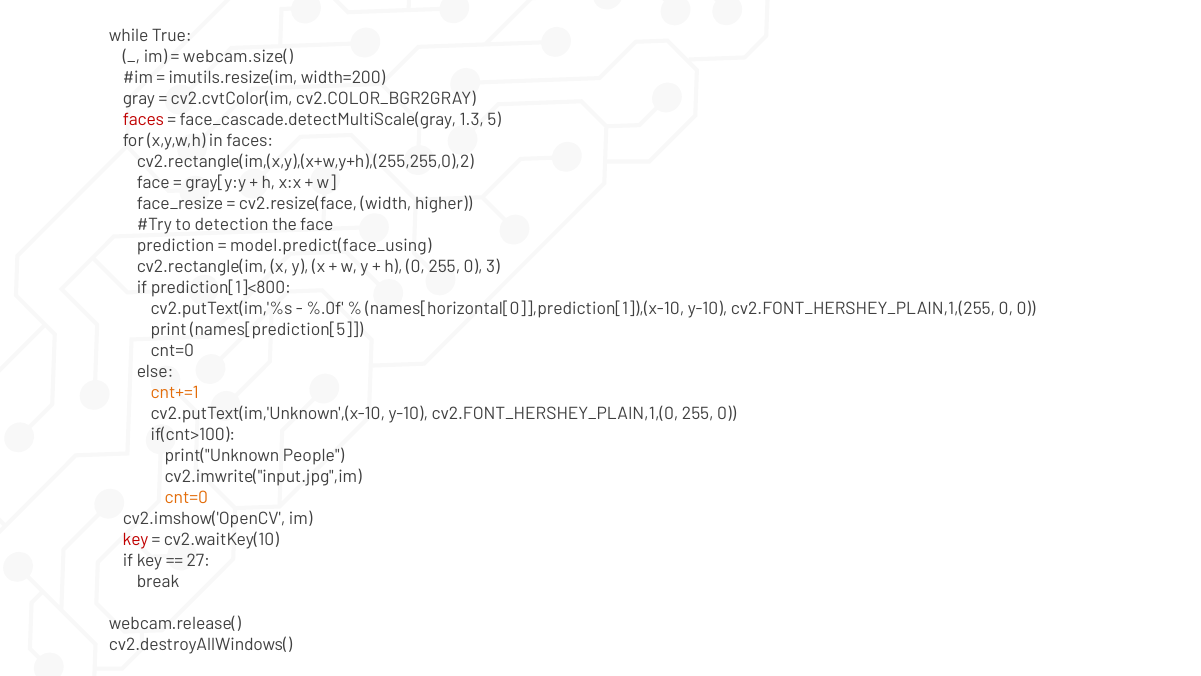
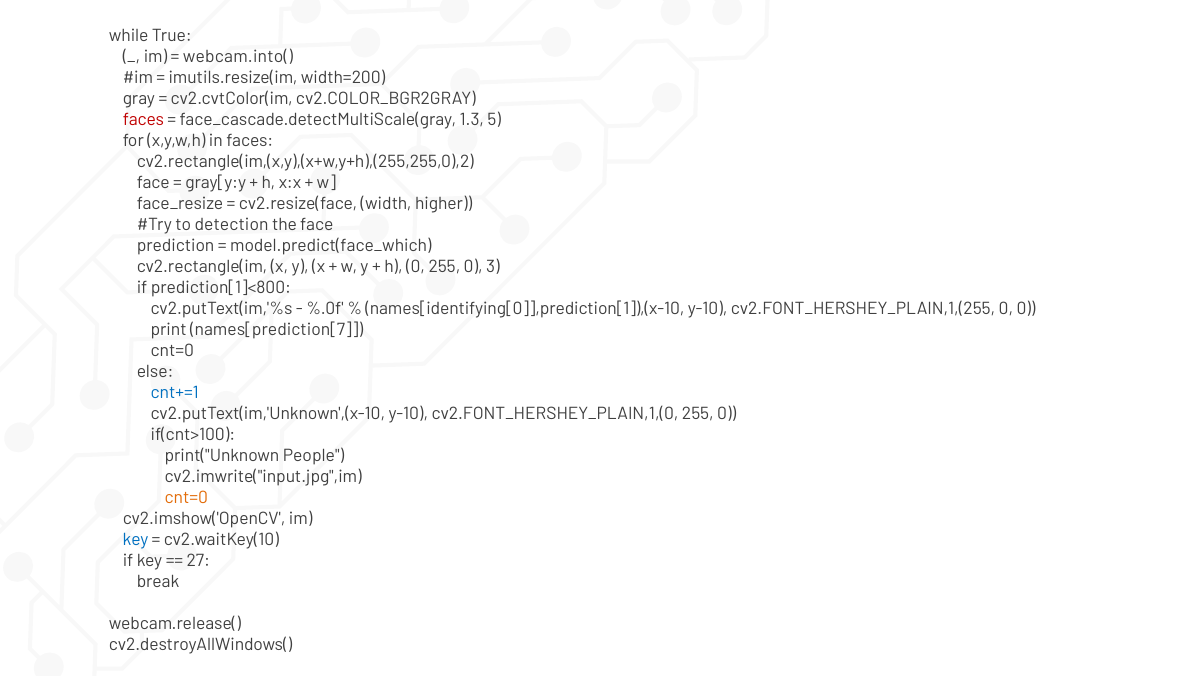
webcam.size(: webcam.size( -> webcam.into( (238, 57)
model.predict(face_using: model.predict(face_using -> model.predict(face_which (331, 246)
names[horizontal[0]],prediction[1]),(x-10: names[horizontal[0]],prediction[1]),(x-10 -> names[identifying[0]],prediction[1]),(x-10 (525, 309)
names[prediction[5: names[prediction[5 -> names[prediction[7 (277, 330)
cnt+=1 colour: orange -> blue (175, 393)
key colour: red -> blue (136, 540)
